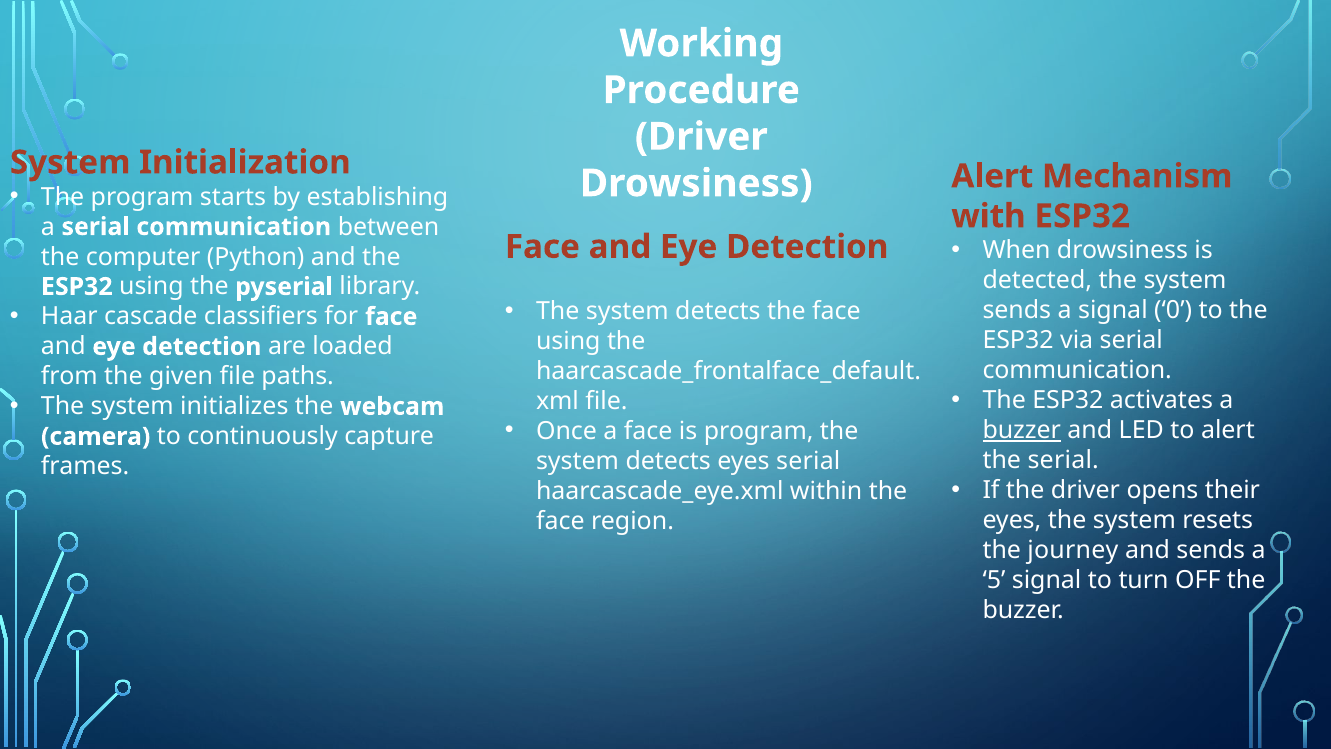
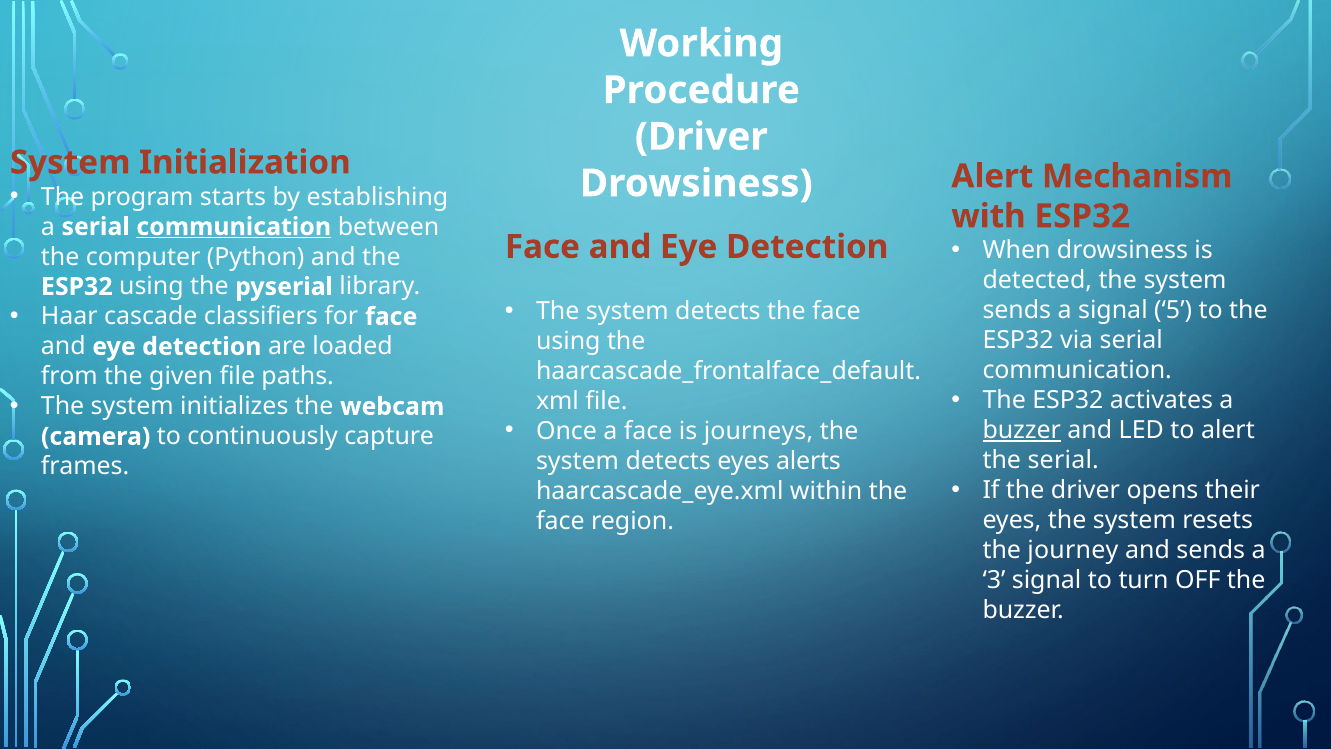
communication underline: none -> present (234, 227)
0: 0 -> 5 (1173, 310)
is program: program -> journeys (759, 431)
eyes serial: serial -> alerts (808, 461)
5: 5 -> 3 (994, 580)
